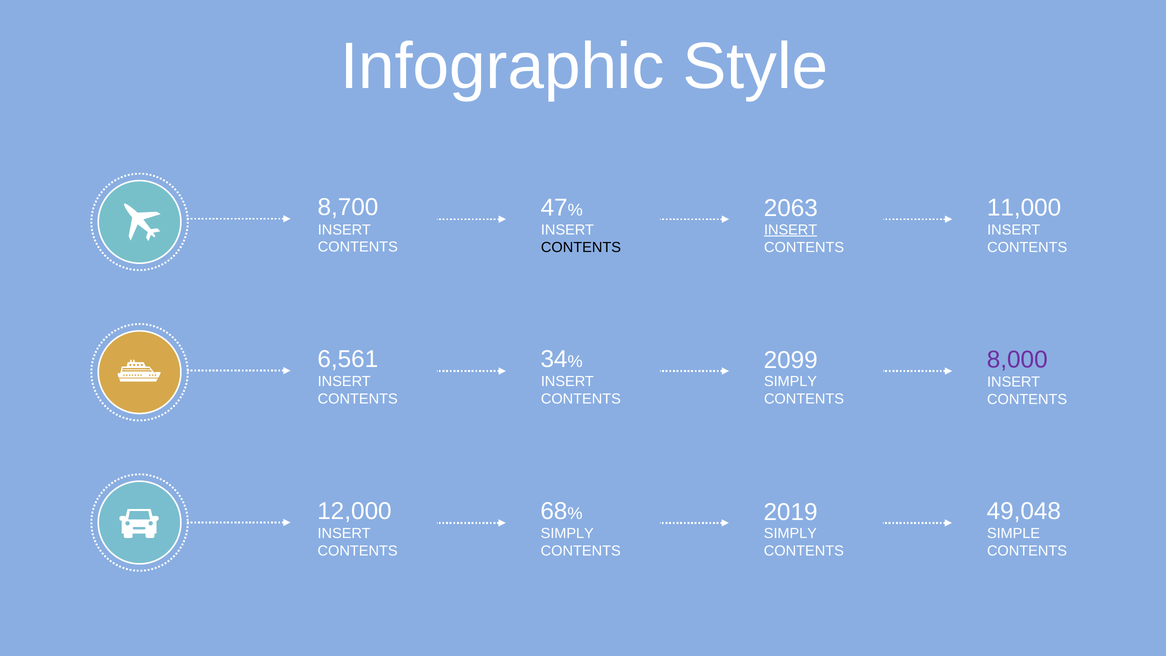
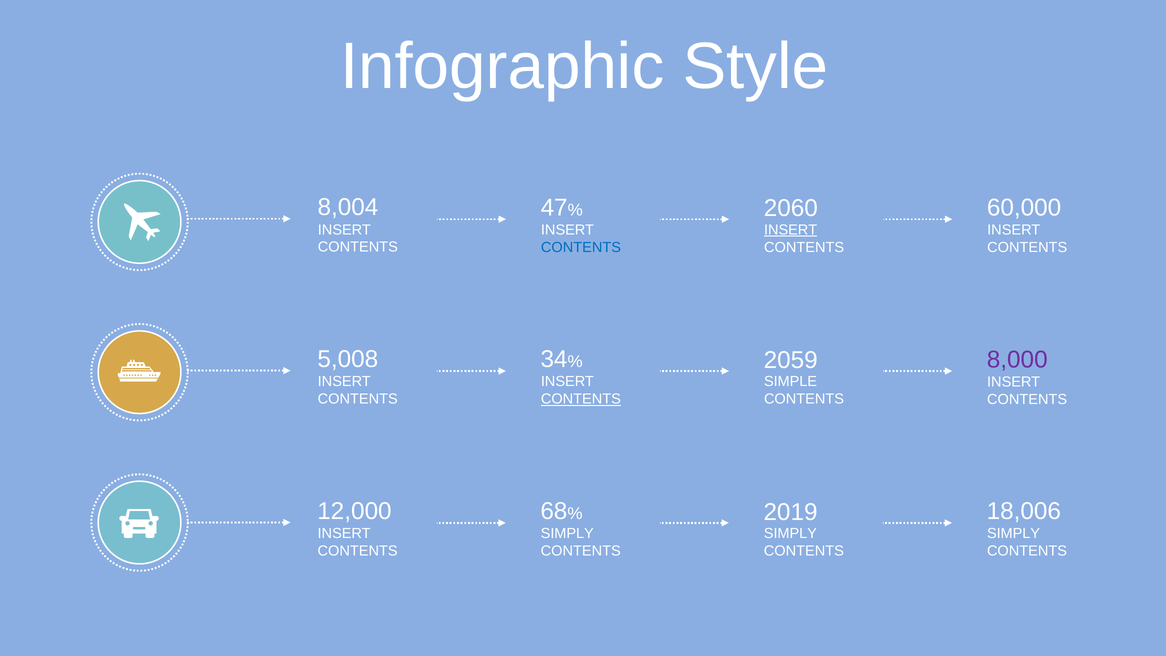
8,700: 8,700 -> 8,004 (348, 207)
11,000: 11,000 -> 60,000 (1024, 208)
2063: 2063 -> 2060 (791, 208)
CONTENTS colour: black -> blue (581, 247)
6,561: 6,561 -> 5,008 (348, 359)
2099: 2099 -> 2059 (791, 360)
SIMPLY: SIMPLY -> SIMPLE (791, 382)
CONTENTS underline: none -> present (581, 399)
49,048: 49,048 -> 18,006 (1024, 511)
SIMPLE: SIMPLE -> SIMPLY (1014, 533)
